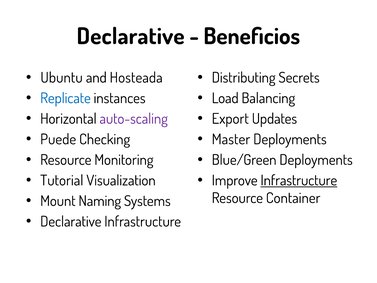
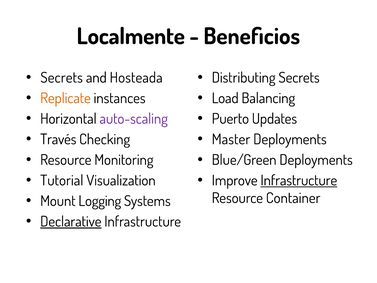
Declarative: Declarative -> Localmente (131, 36)
Ubuntu: Ubuntu -> Secrets (62, 78)
Replicate colour: blue -> orange (65, 98)
Export: Export -> Puerto (230, 119)
Puede: Puede -> Través (58, 139)
Naming: Naming -> Logging (100, 201)
Declarative underline: none -> present (71, 221)
